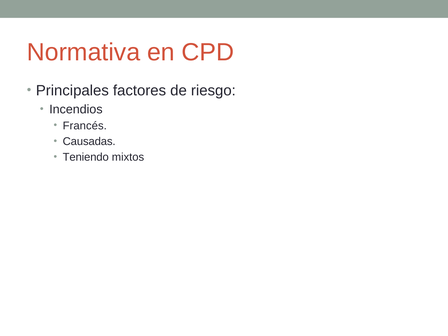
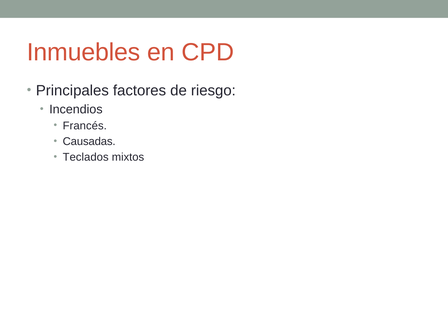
Normativa: Normativa -> Inmuebles (84, 52)
Teniendo: Teniendo -> Teclados (86, 157)
